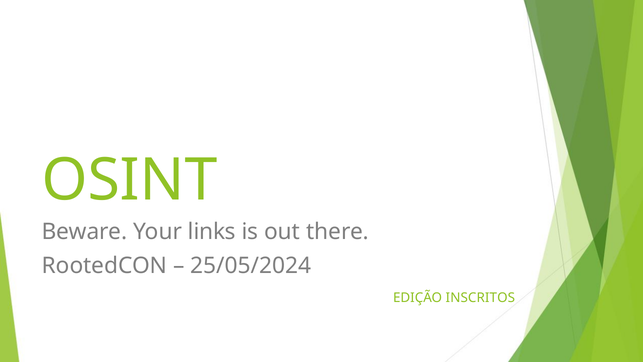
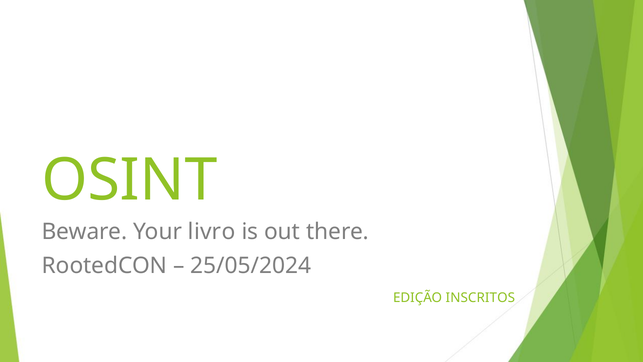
links: links -> livro (212, 231)
